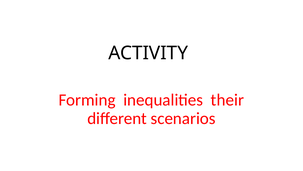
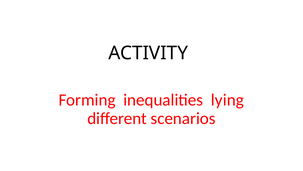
their: their -> lying (227, 100)
